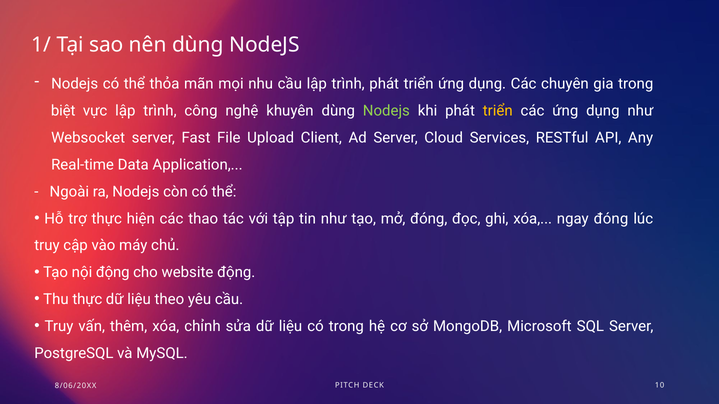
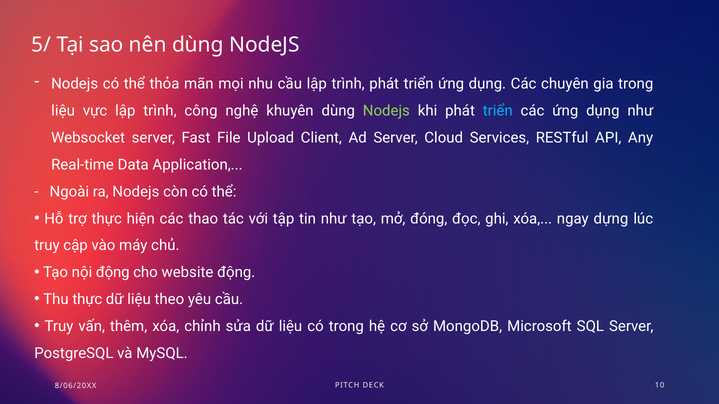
1/: 1/ -> 5/ (41, 45)
biệt: biệt -> liệu (63, 111)
triển colour: yellow -> light blue (498, 111)
ngay đóng: đóng -> dựng (611, 219)
